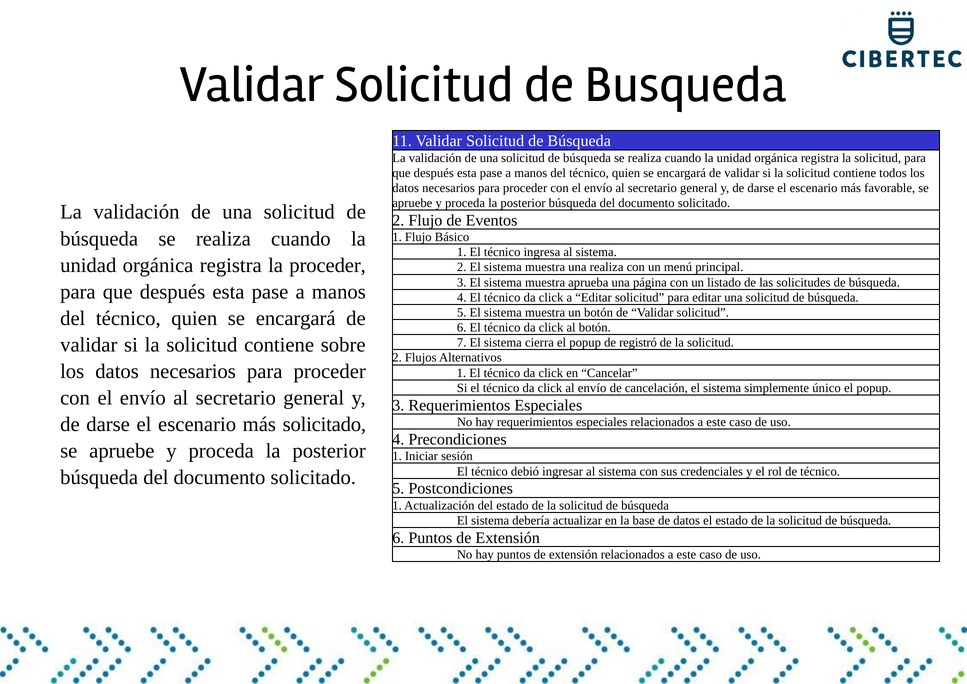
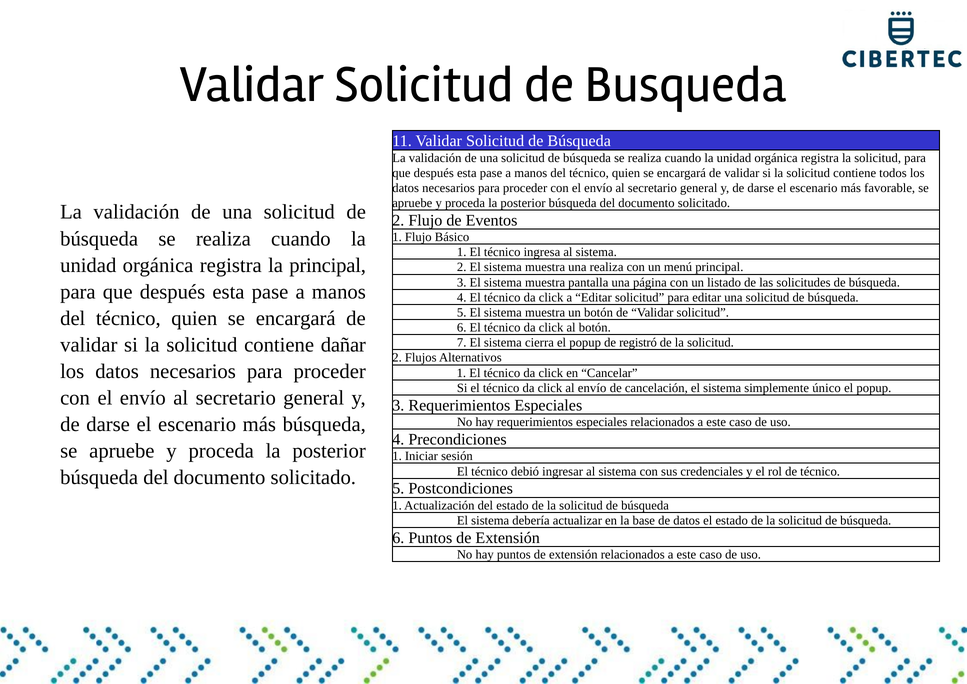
la proceder: proceder -> principal (328, 265)
aprueba: aprueba -> pantalla (588, 282)
sobre: sobre -> dañar (343, 345)
más solicitado: solicitado -> búsqueda (324, 424)
